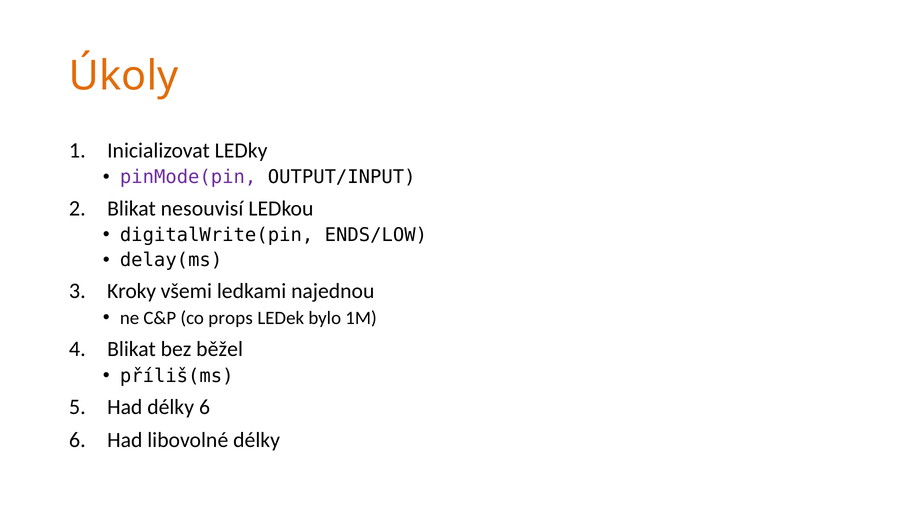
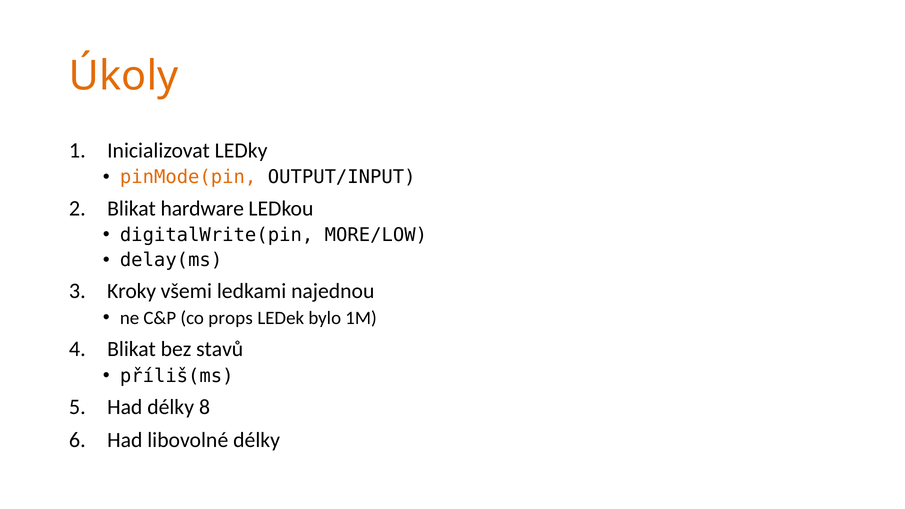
pinMode(pin colour: purple -> orange (188, 177)
nesouvisí: nesouvisí -> hardware (202, 208)
ENDS/LOW: ENDS/LOW -> MORE/LOW (376, 235)
běžel: běžel -> stavů (220, 349)
délky 6: 6 -> 8 (205, 407)
